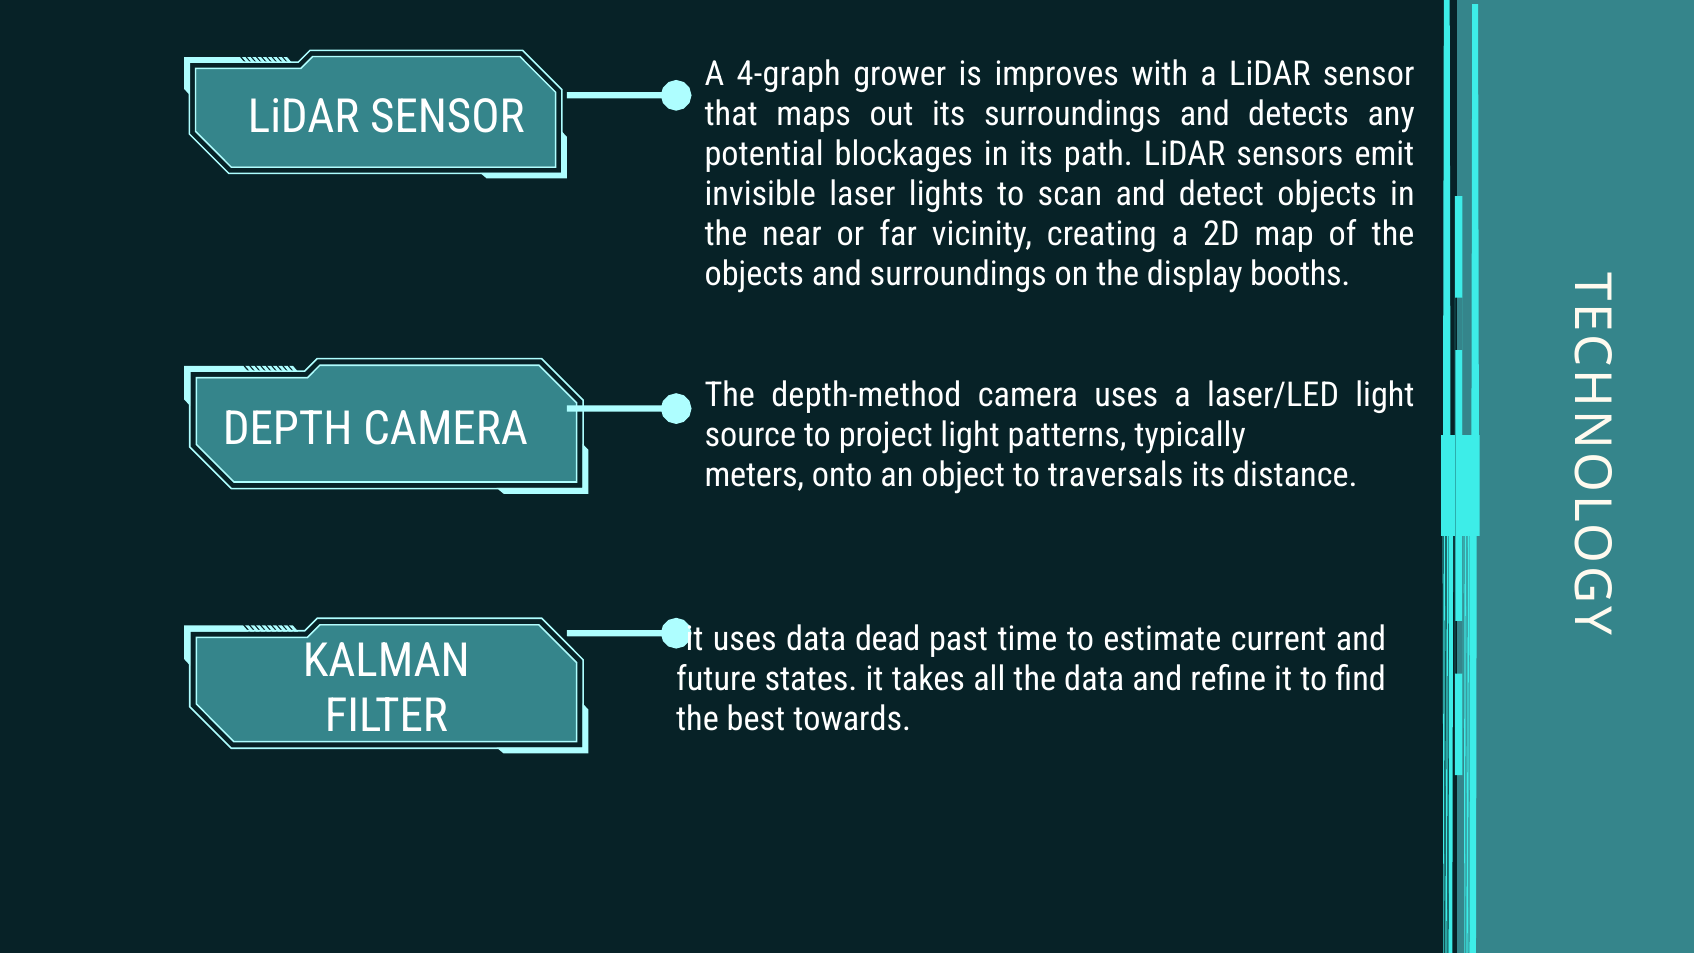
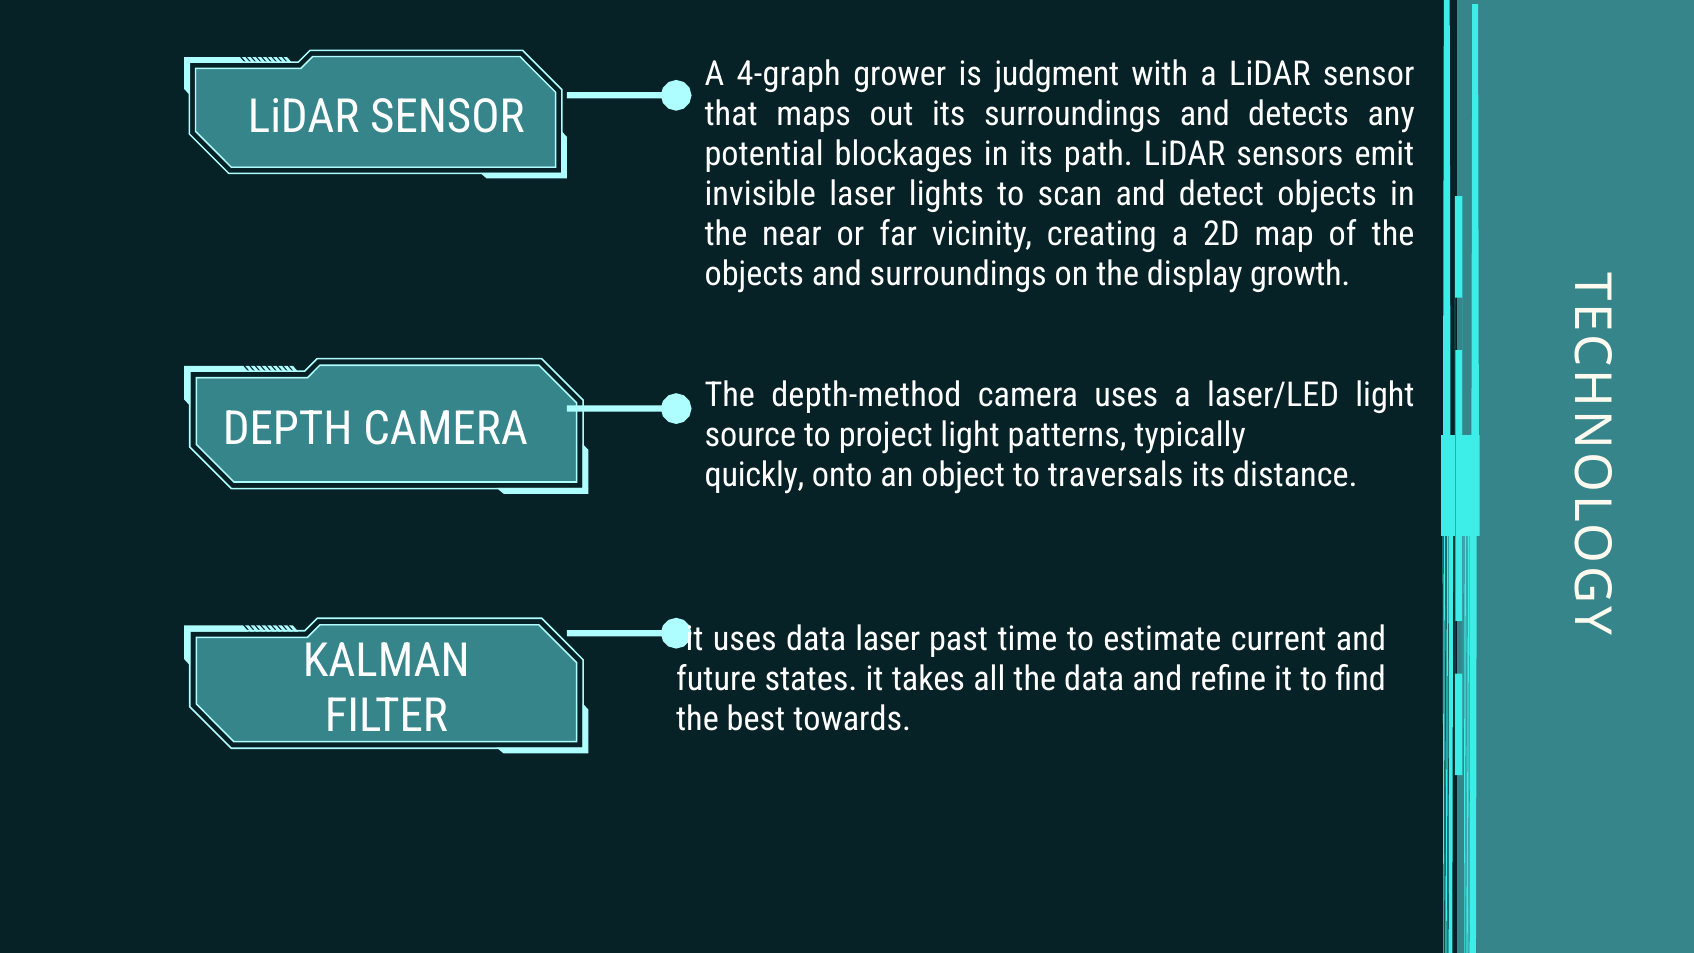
improves: improves -> judgment (1057, 74)
booths: booths -> growth (1300, 274)
meters: meters -> quickly (754, 475)
data dead: dead -> laser (888, 639)
